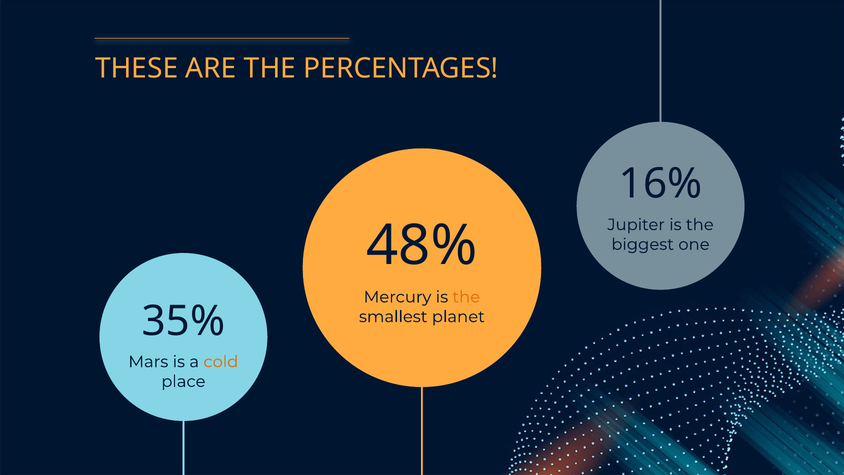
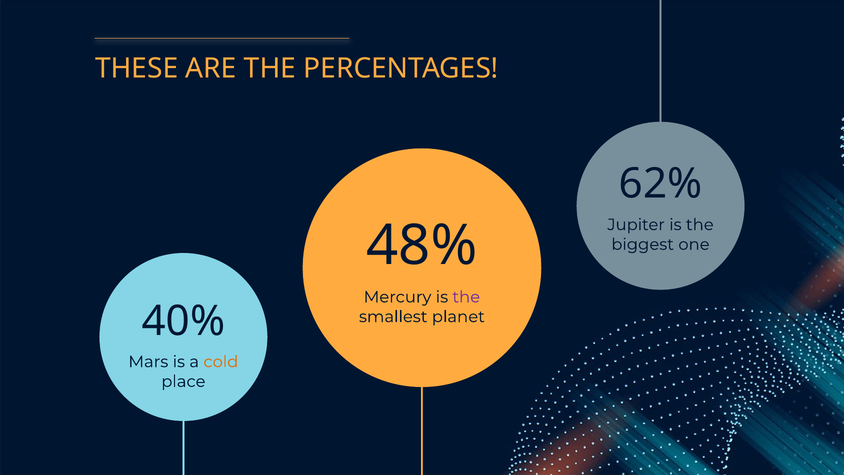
16%: 16% -> 62% (661, 184)
the colour: orange -> purple (466, 297)
35%: 35% -> 40% (183, 321)
